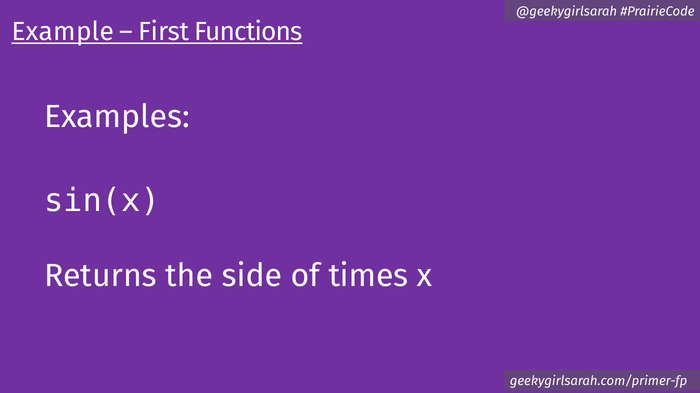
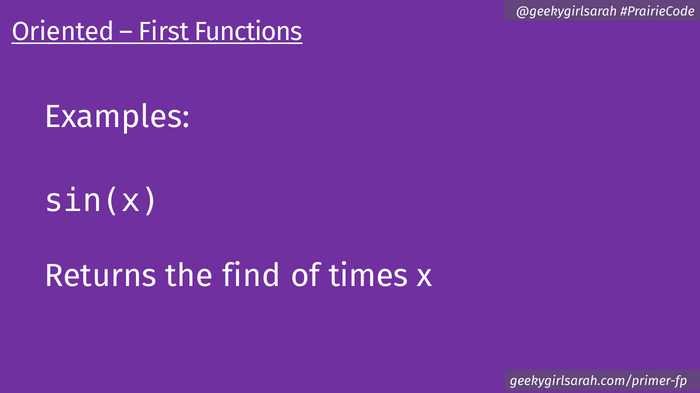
Example: Example -> Oriented (63, 32)
side: side -> find (252, 276)
